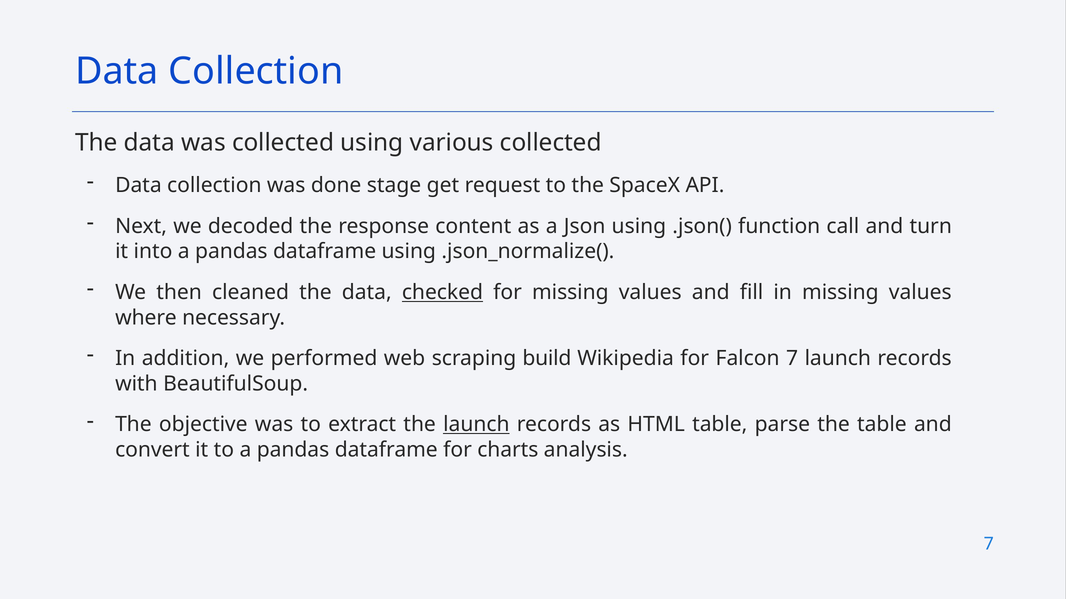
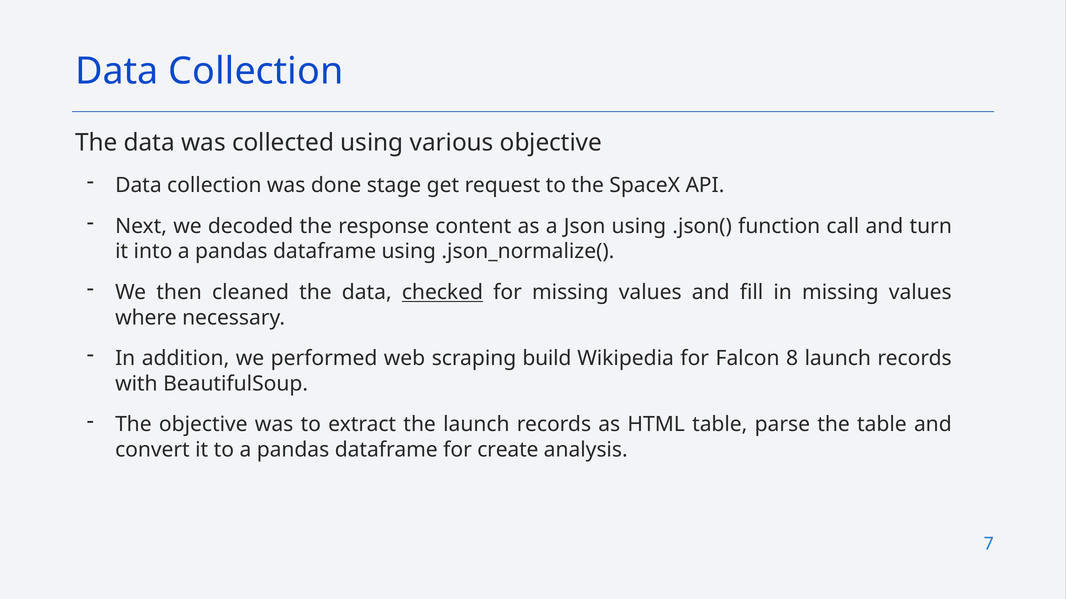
various collected: collected -> objective (551, 143)
Falcon 7: 7 -> 8 (792, 359)
launch underline: present -> none (476, 425)
charts: charts -> create (508, 450)
